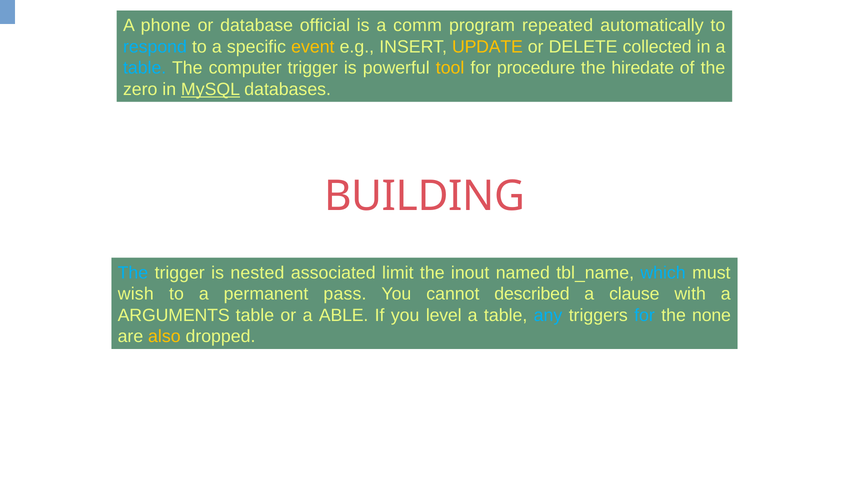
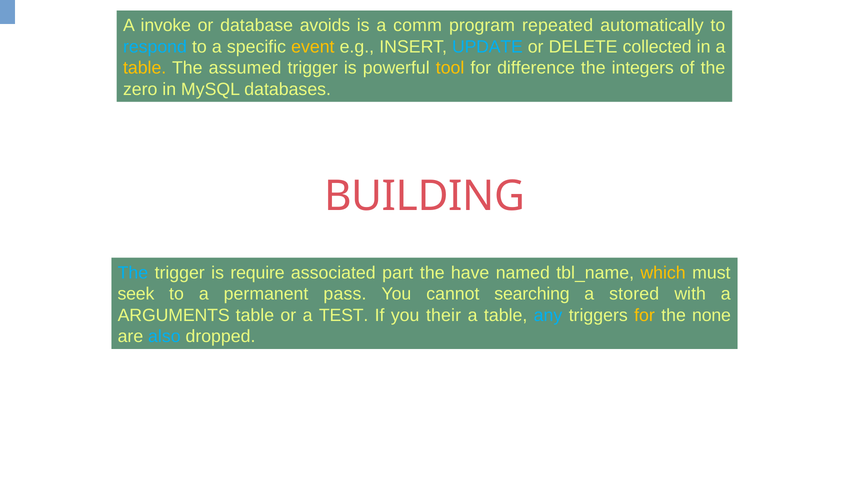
phone: phone -> invoke (166, 26)
official: official -> avoids (325, 26)
UPDATE colour: yellow -> light blue (487, 47)
table colour: light blue -> yellow (145, 68)
computer: computer -> assumed (245, 68)
procedure: procedure -> difference (536, 68)
hiredate: hiredate -> integers (643, 68)
MySQL underline: present -> none (211, 89)
nested: nested -> require (258, 272)
limit: limit -> part (398, 272)
inout: inout -> have (470, 272)
which colour: light blue -> yellow (663, 272)
wish: wish -> seek (136, 294)
described: described -> searching (532, 294)
clause: clause -> stored (634, 294)
ABLE: ABLE -> TEST (344, 315)
level: level -> their (444, 315)
for colour: light blue -> yellow (645, 315)
also colour: yellow -> light blue (164, 336)
